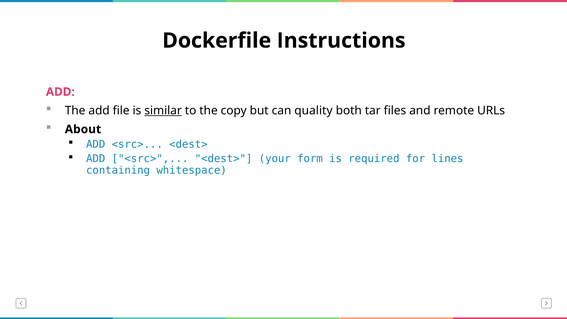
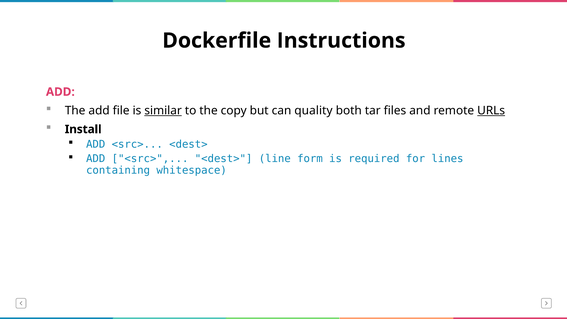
URLs underline: none -> present (491, 111)
About: About -> Install (83, 129)
your: your -> line (275, 159)
